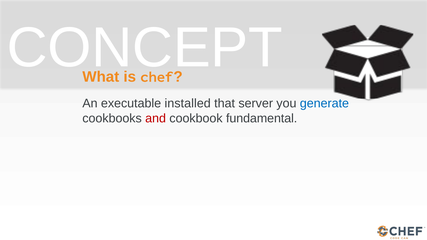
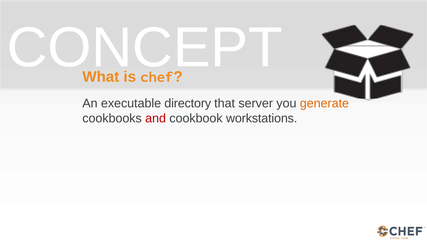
installed: installed -> directory (188, 104)
generate colour: blue -> orange (324, 104)
fundamental: fundamental -> workstations (262, 119)
